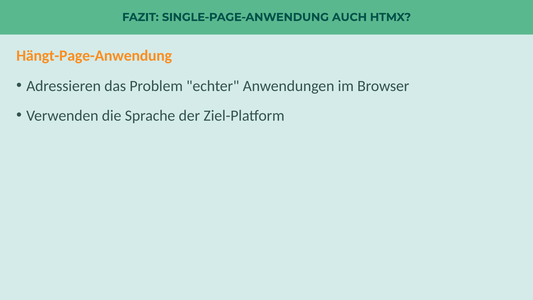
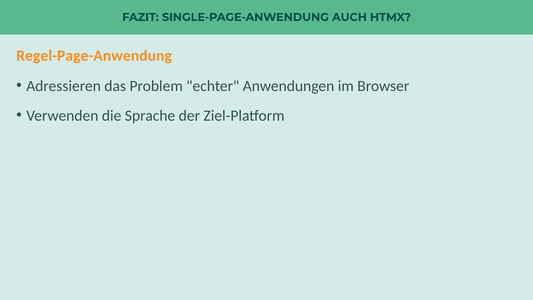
Hängt-Page-Anwendung: Hängt-Page-Anwendung -> Regel-Page-Anwendung (94, 56)
